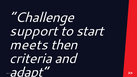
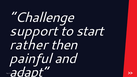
meets: meets -> rather (29, 45)
criteria: criteria -> painful (31, 59)
